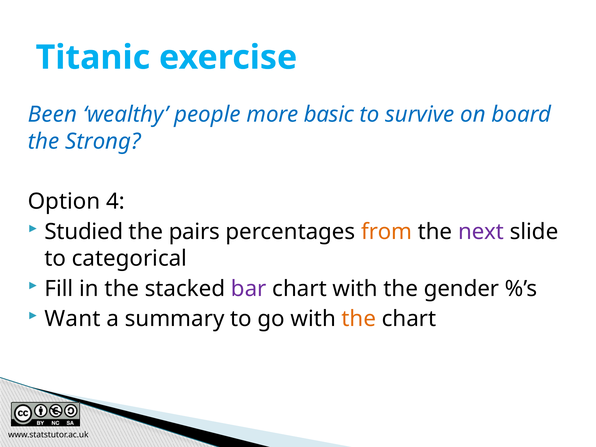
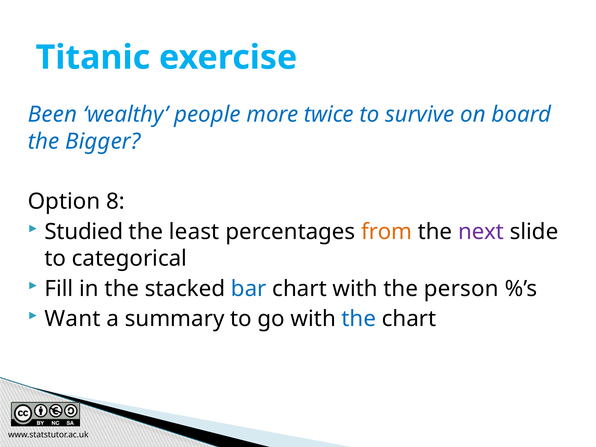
basic: basic -> twice (329, 114)
Strong: Strong -> Bigger (103, 141)
4: 4 -> 8 (115, 202)
pairs: pairs -> least (194, 232)
bar colour: purple -> blue (249, 289)
gender: gender -> person (461, 289)
the colour: orange -> blue (359, 319)
